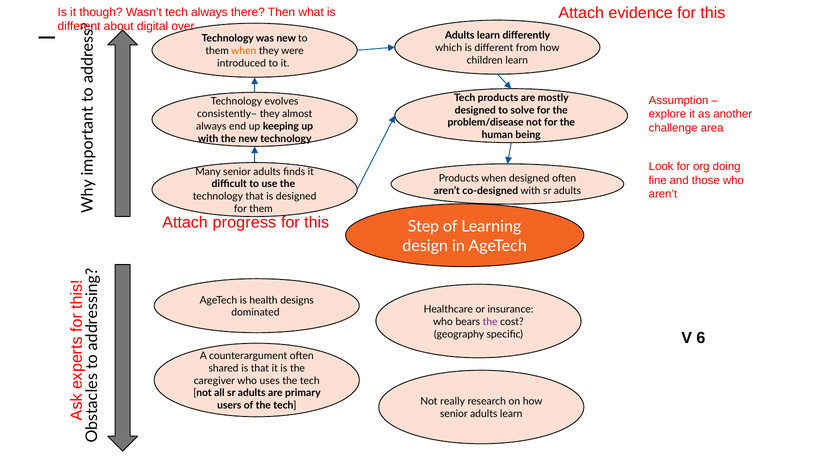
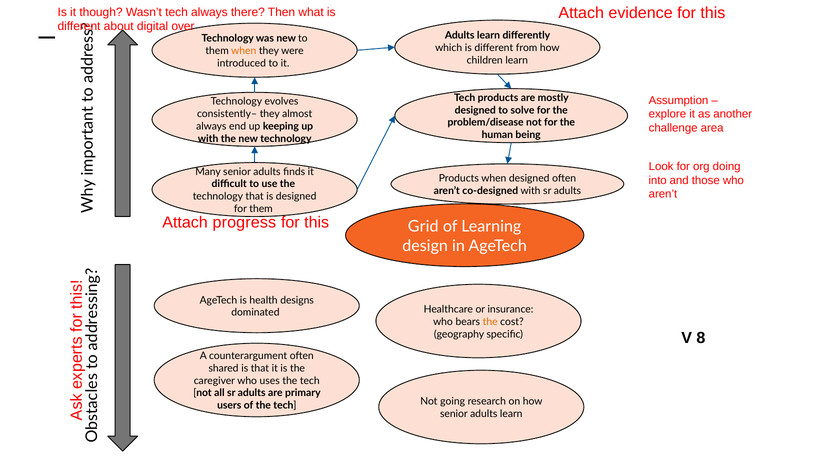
fine: fine -> into (658, 180)
Step: Step -> Grid (423, 227)
the colour: purple -> orange (490, 322)
6: 6 -> 8 (701, 338)
really: really -> going (453, 402)
